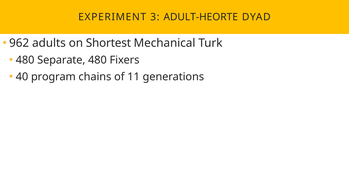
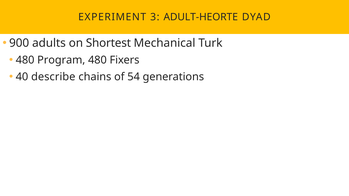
962: 962 -> 900 (19, 43)
Separate: Separate -> Program (61, 60)
program: program -> describe (53, 77)
11: 11 -> 54 (134, 77)
